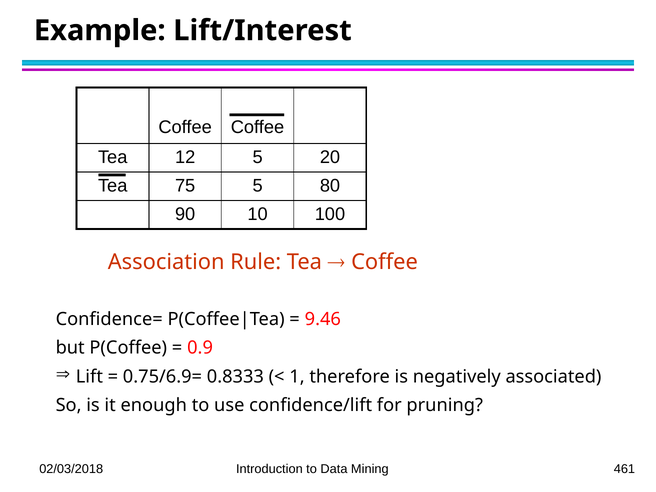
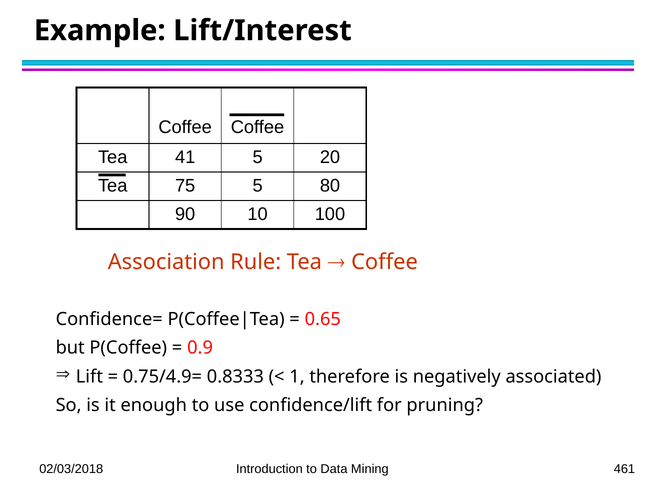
12: 12 -> 41 (185, 157)
9.46: 9.46 -> 0.65 (323, 319)
0.75/6.9=: 0.75/6.9= -> 0.75/4.9= (162, 377)
